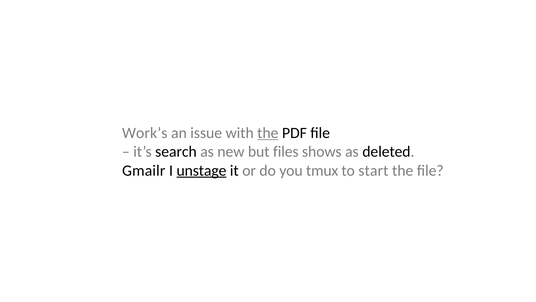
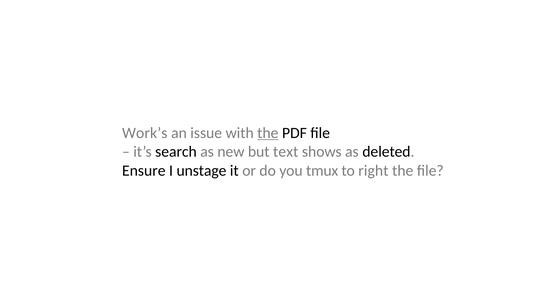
files: files -> text (286, 152)
Gmailr: Gmailr -> Ensure (144, 170)
unstage underline: present -> none (201, 170)
start: start -> right (373, 170)
